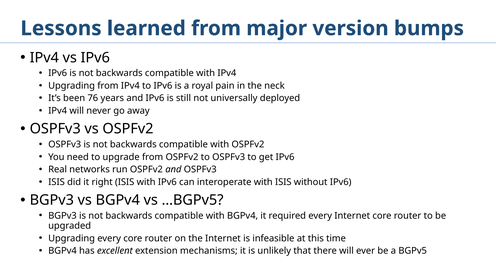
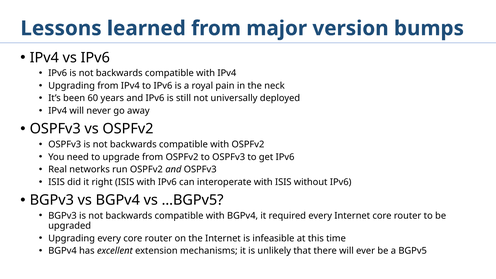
76: 76 -> 60 (93, 98)
